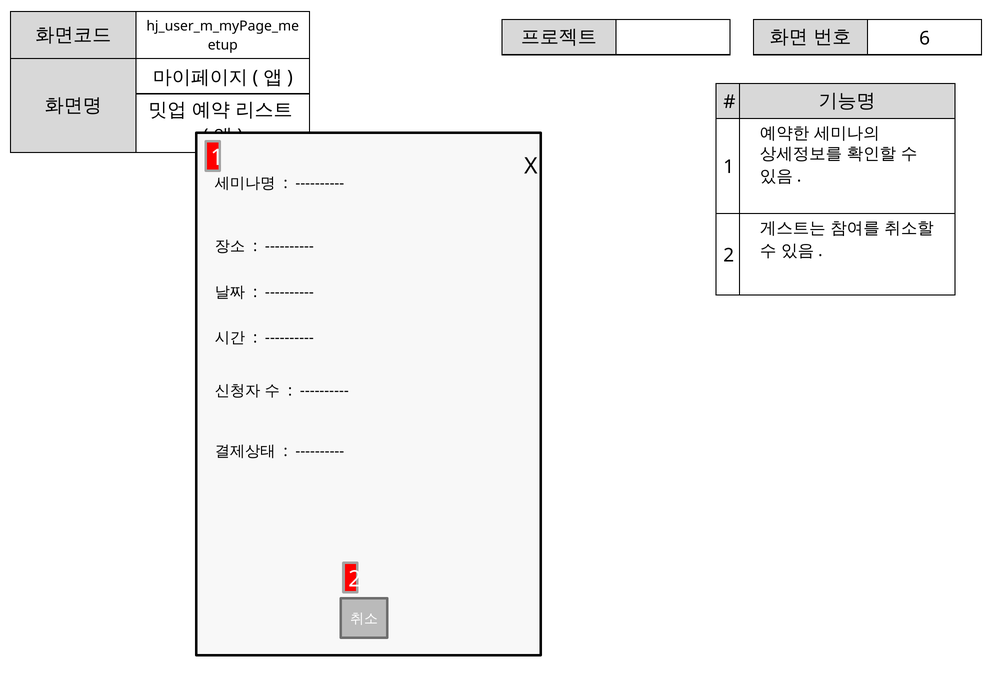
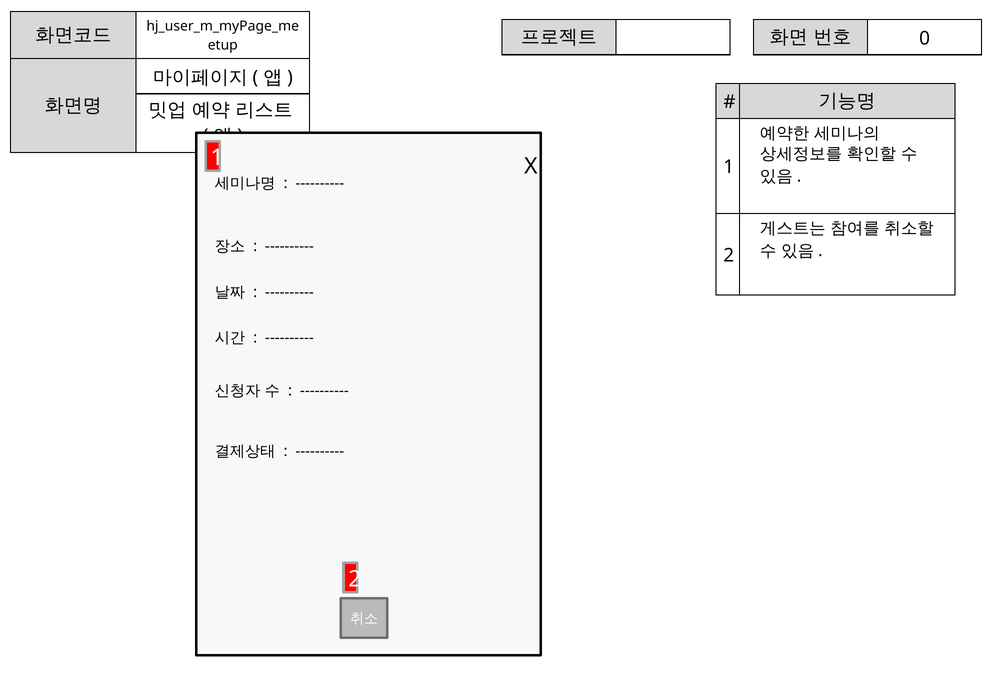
6: 6 -> 0 (925, 38)
